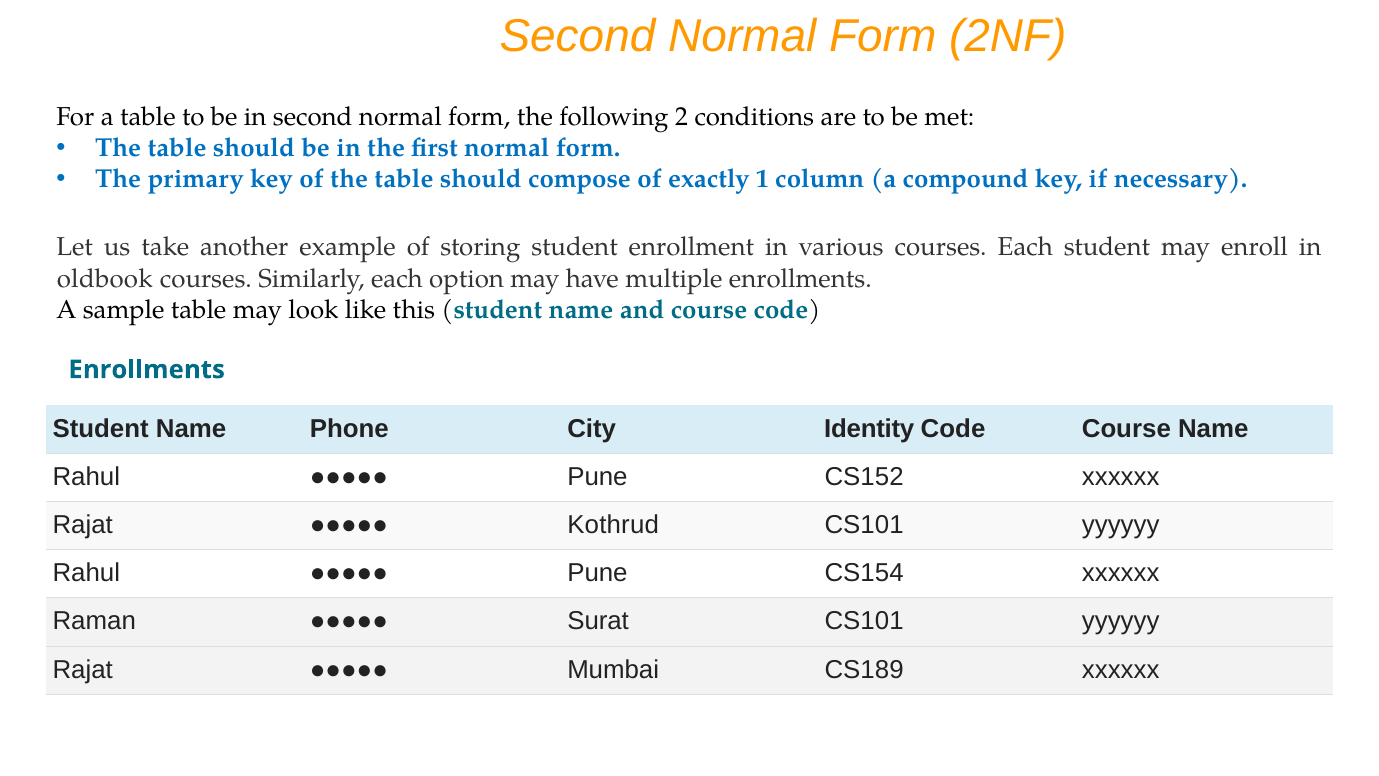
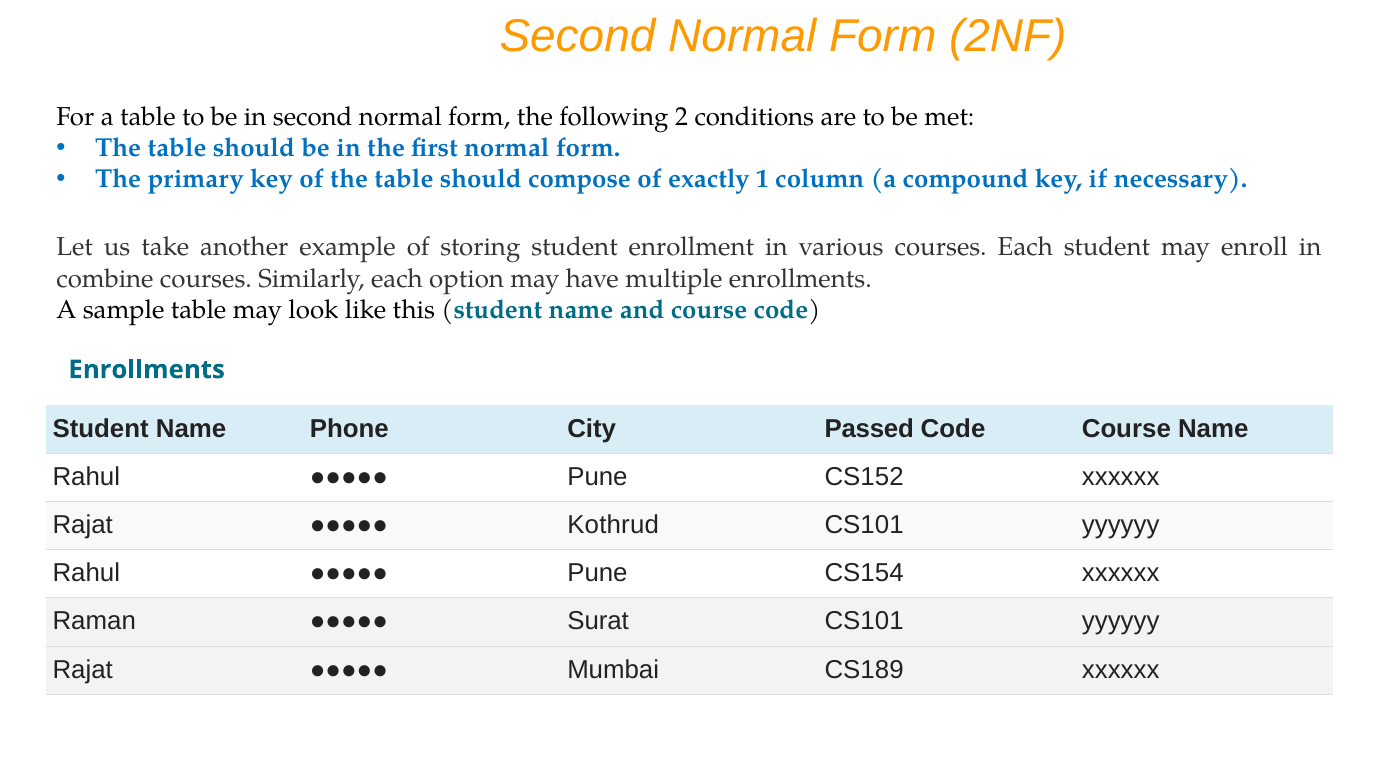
oldbook: oldbook -> combine (105, 278)
Identity: Identity -> Passed (869, 429)
